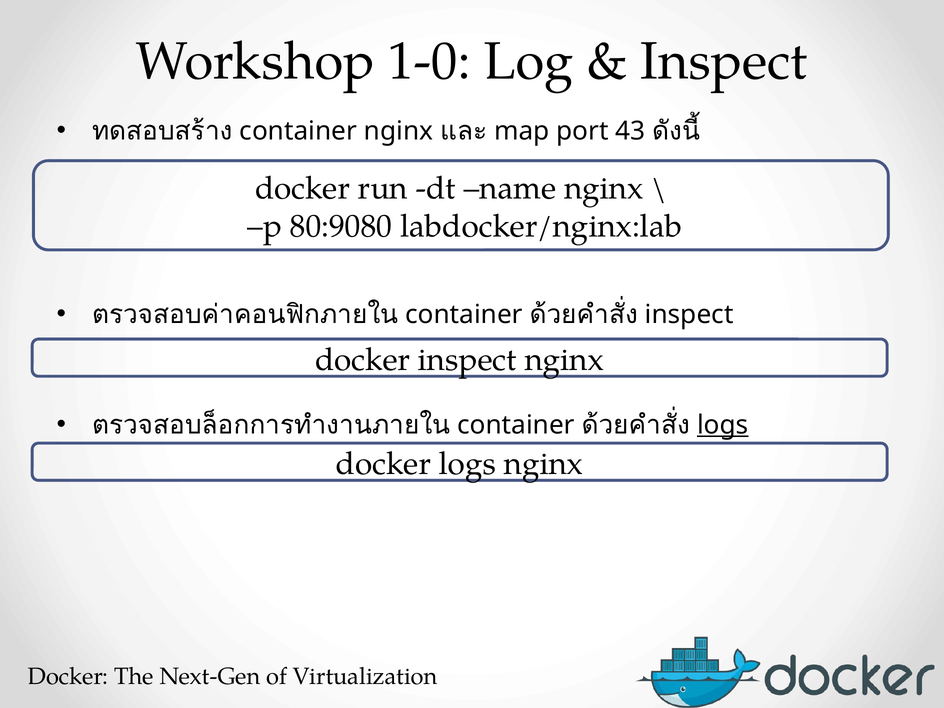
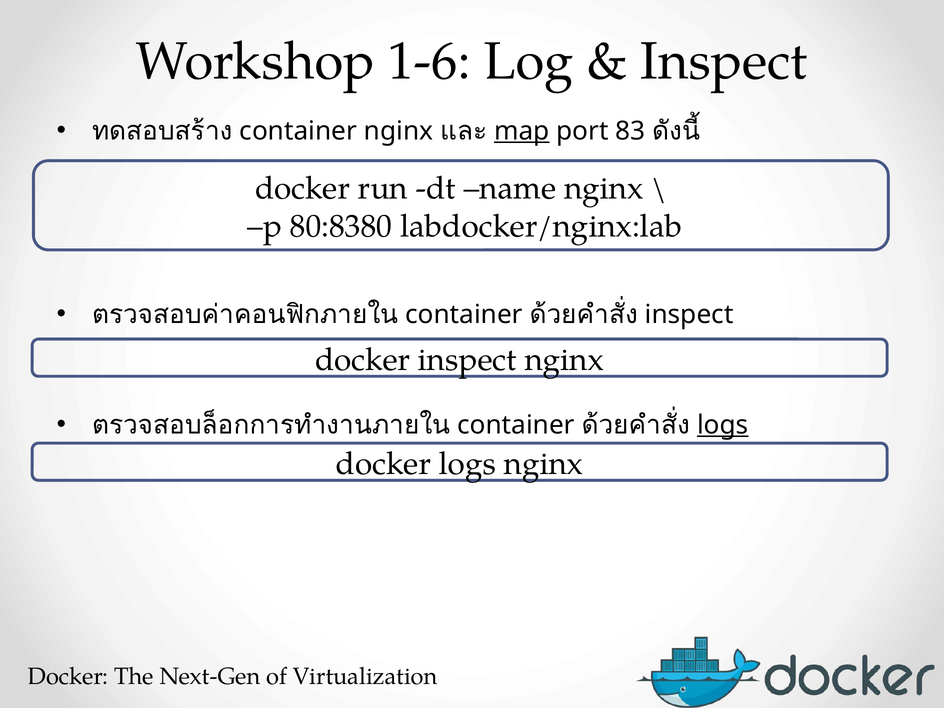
1-0: 1-0 -> 1-6 (429, 61)
map underline: none -> present (522, 131)
43: 43 -> 83 (630, 131)
80:9080: 80:9080 -> 80:8380 (341, 226)
